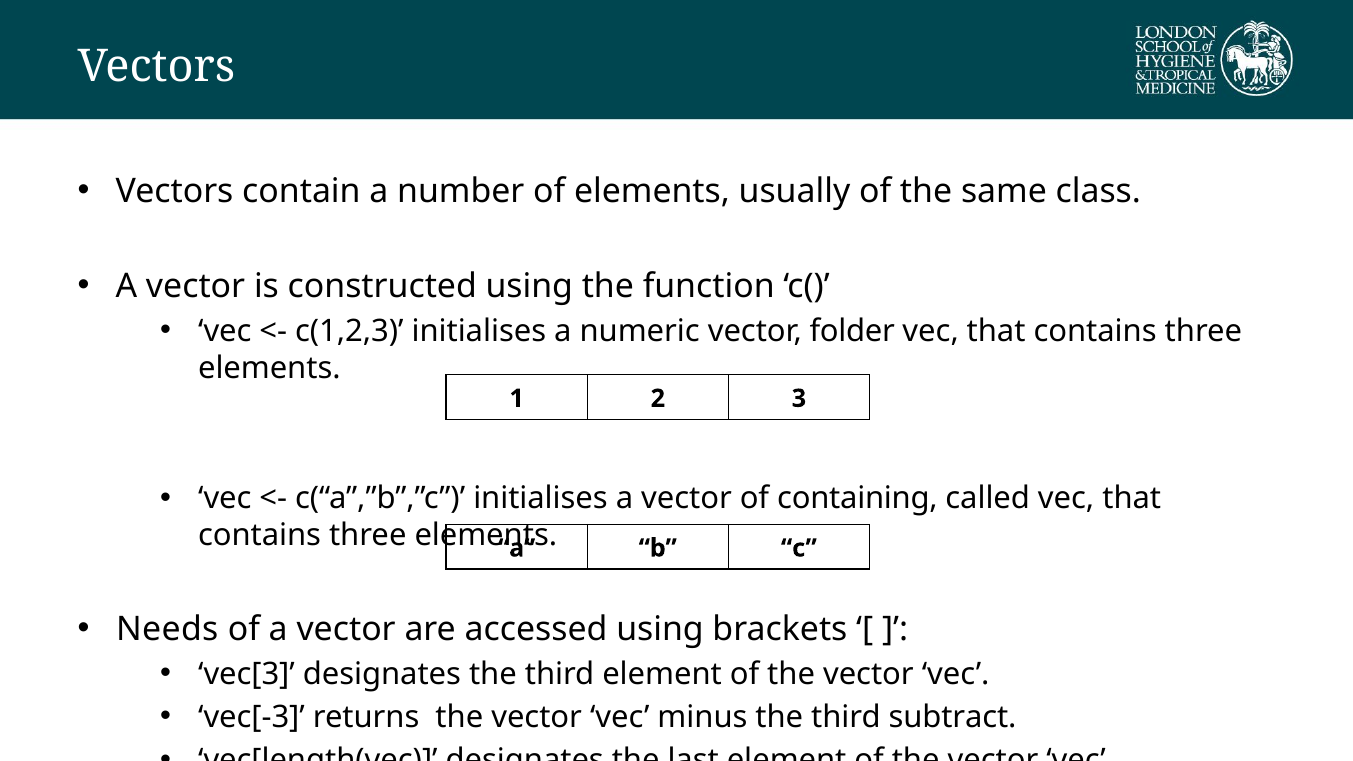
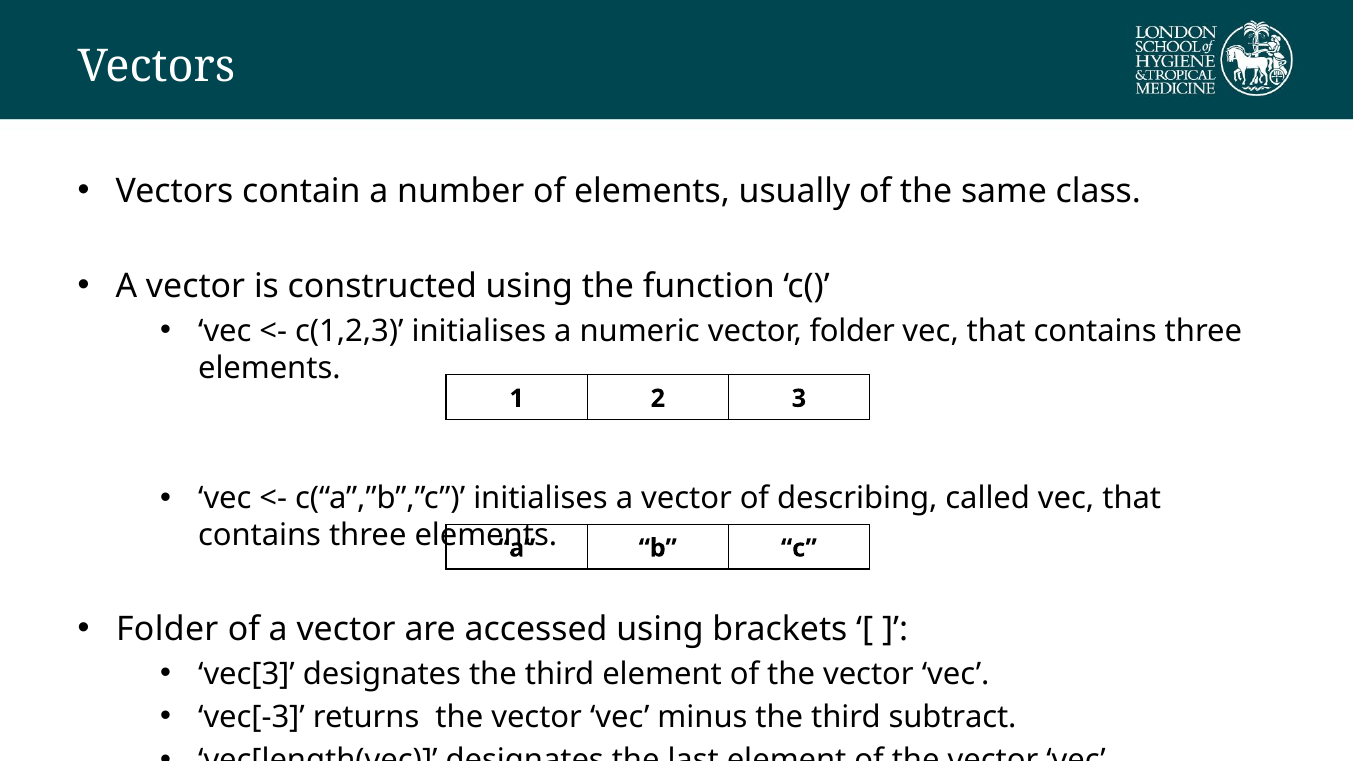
containing: containing -> describing (857, 499)
Needs: Needs -> Folder (167, 629)
